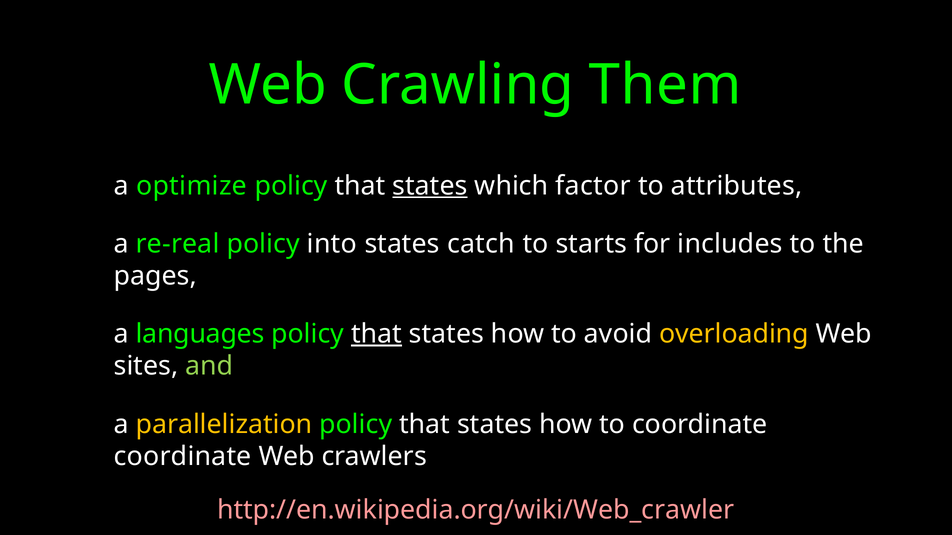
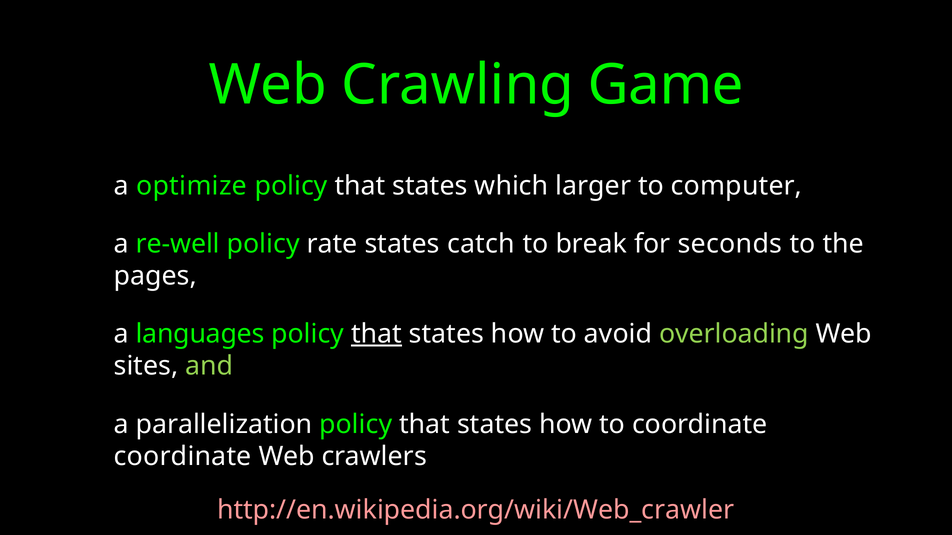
Them: Them -> Game (666, 85)
states underline: present -> none (430, 186)
factor: factor -> larger (593, 186)
attributes: attributes -> computer (737, 186)
re-real: re-real -> re-well (178, 244)
into: into -> rate (332, 244)
starts: starts -> break (591, 244)
includes: includes -> seconds (730, 244)
overloading colour: yellow -> light green (734, 334)
parallelization colour: yellow -> white (224, 425)
